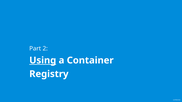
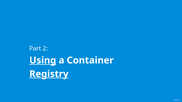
Registry underline: none -> present (49, 74)
